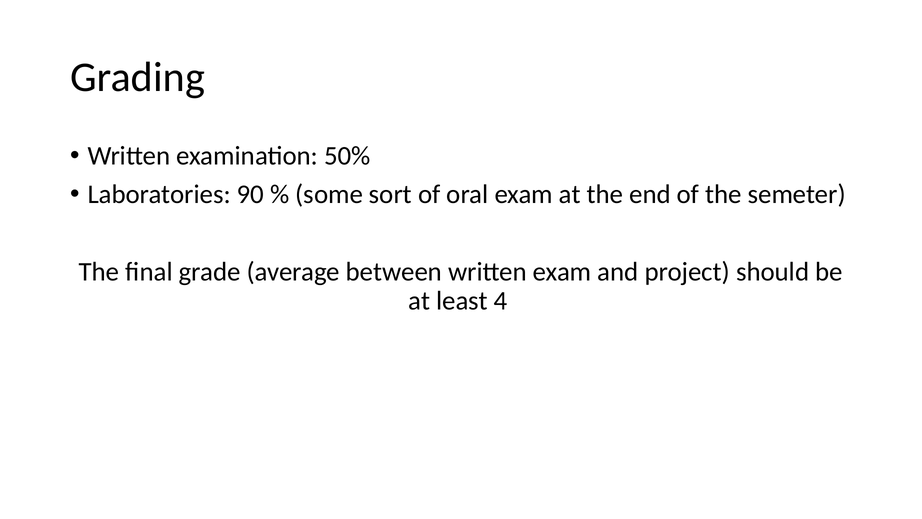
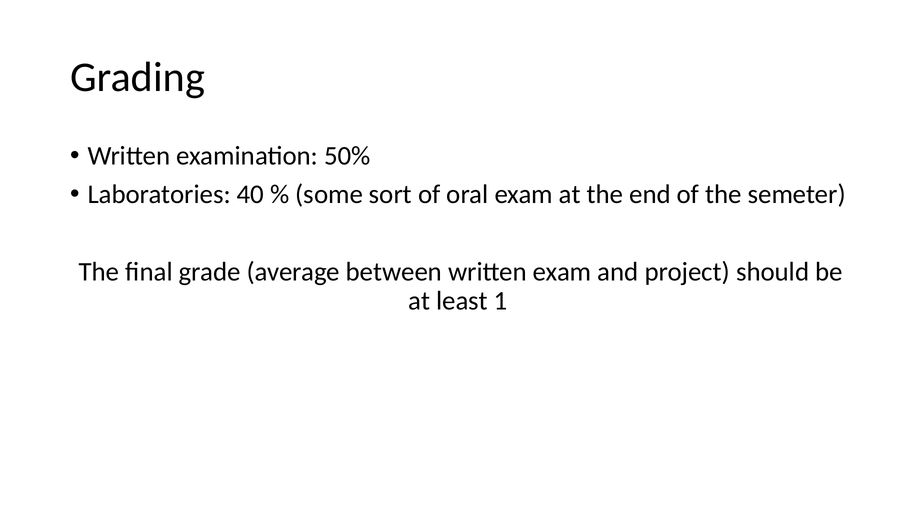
90: 90 -> 40 (250, 194)
4: 4 -> 1 (501, 301)
